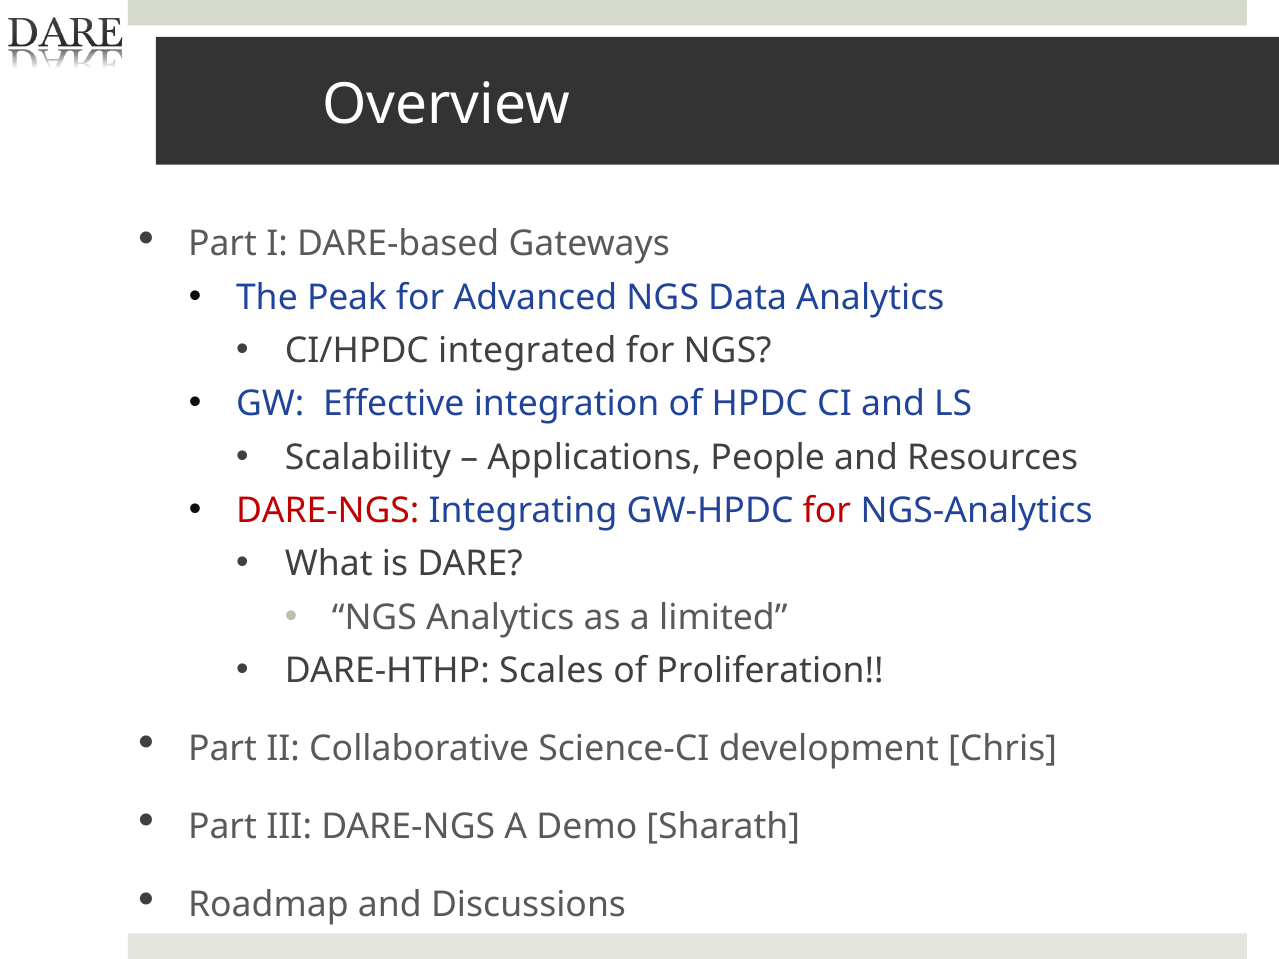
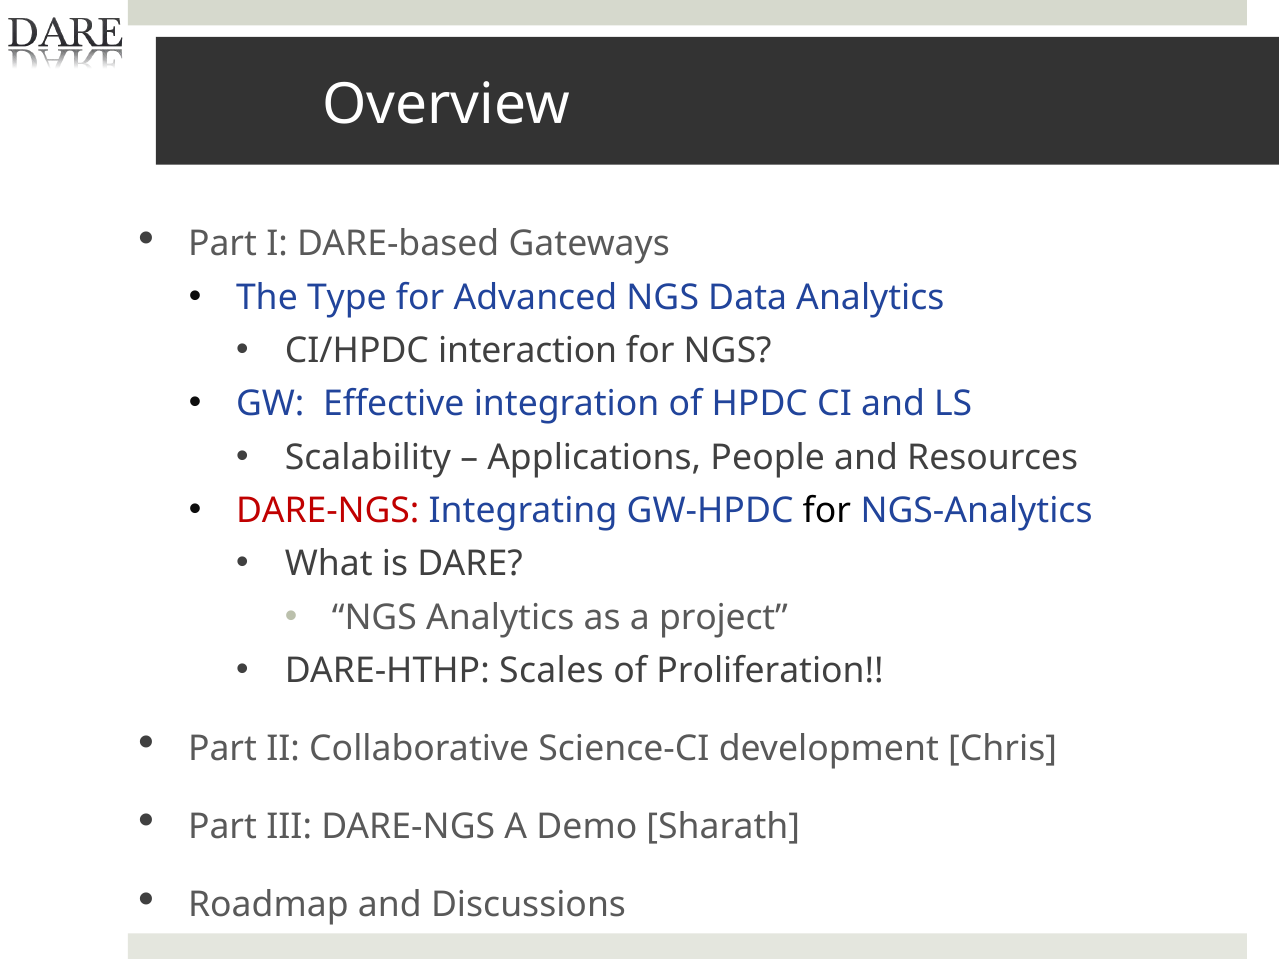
Peak: Peak -> Type (347, 298)
integrated: integrated -> interaction (528, 351)
for colour: red -> black (827, 511)
limited: limited -> project (723, 617)
